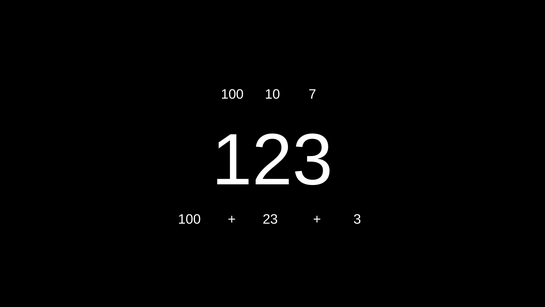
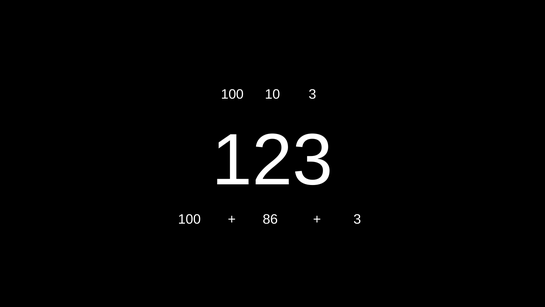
10 7: 7 -> 3 (312, 94)
23: 23 -> 86 (270, 219)
